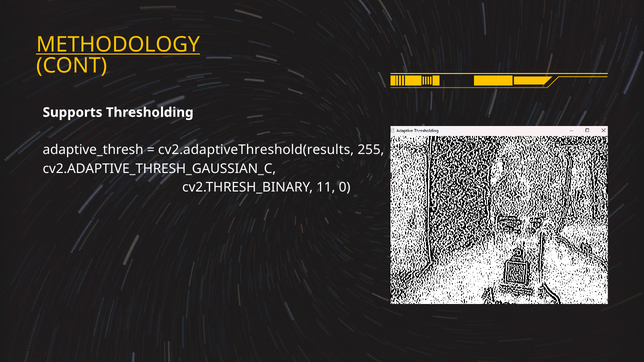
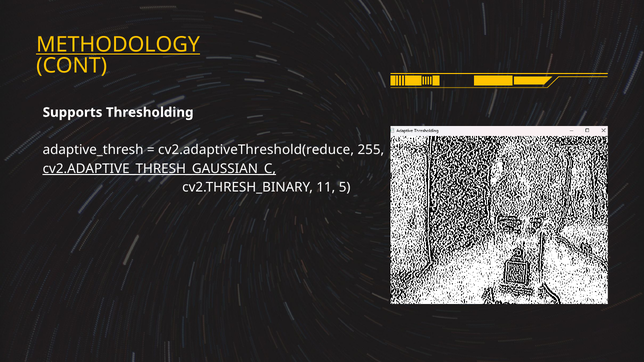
cv2.adaptiveThreshold(results: cv2.adaptiveThreshold(results -> cv2.adaptiveThreshold(reduce (256, 150)
cv2.ADAPTIVE_THRESH_GAUSSIAN_C underline: none -> present (159, 169)
0: 0 -> 5 (345, 188)
